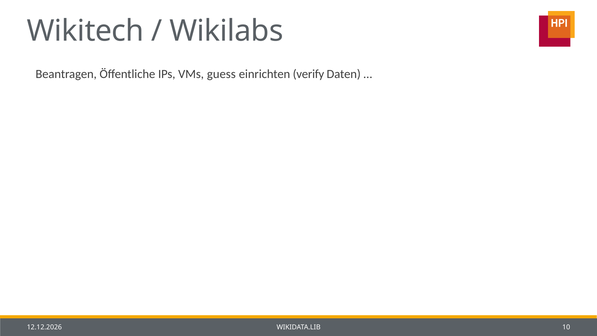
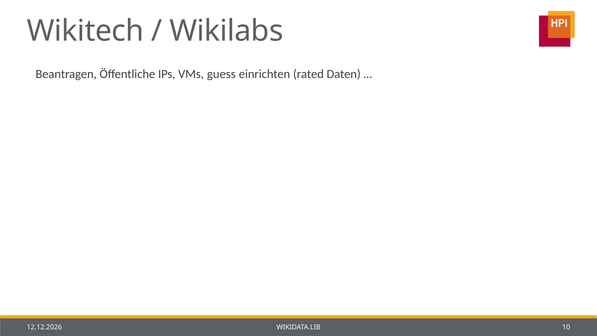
verify: verify -> rated (308, 74)
